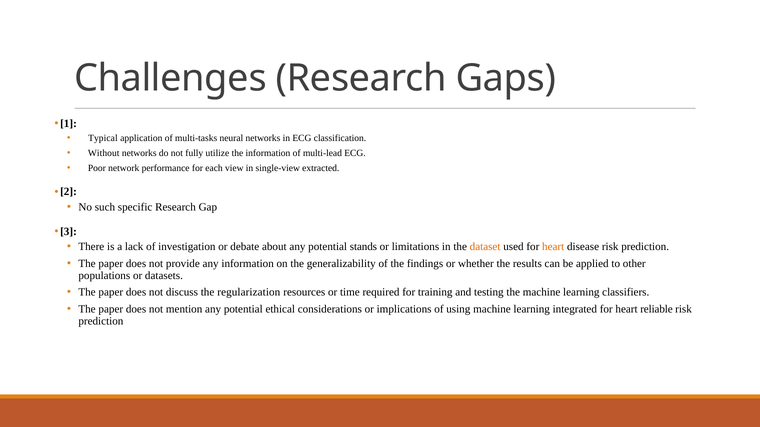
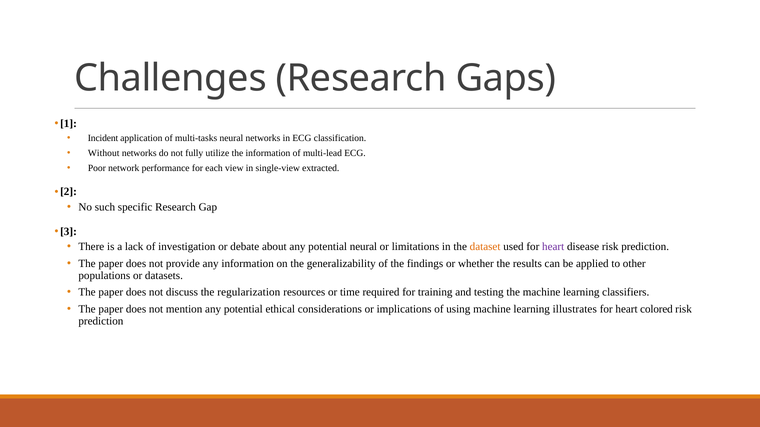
Typical: Typical -> Incident (103, 138)
potential stands: stands -> neural (363, 247)
heart colour: orange -> purple (553, 247)
integrated: integrated -> illustrates (575, 309)
reliable: reliable -> colored (656, 309)
